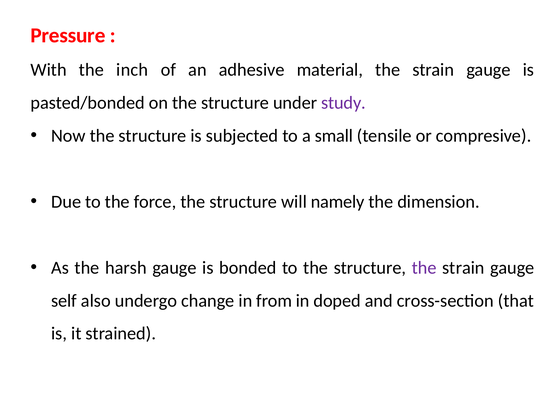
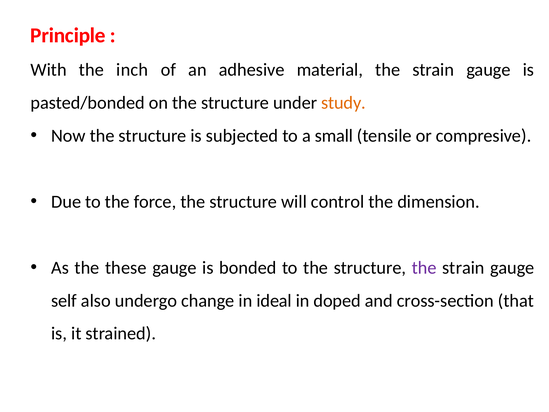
Pressure: Pressure -> Principle (68, 35)
study colour: purple -> orange (344, 103)
namely: namely -> control (338, 202)
harsh: harsh -> these (126, 268)
from: from -> ideal (274, 300)
